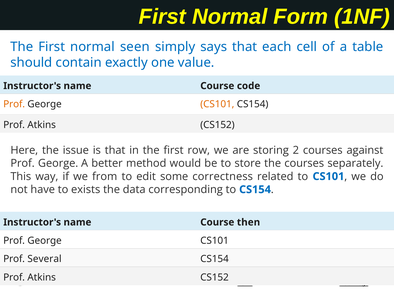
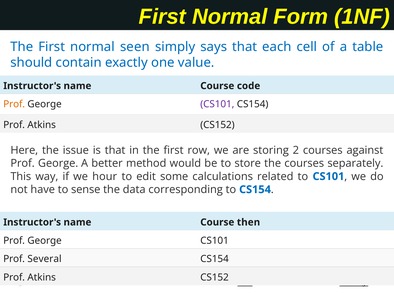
CS101 colour: orange -> purple (217, 104)
from: from -> hour (105, 177)
correctness: correctness -> calculations (223, 177)
exists: exists -> sense (86, 190)
